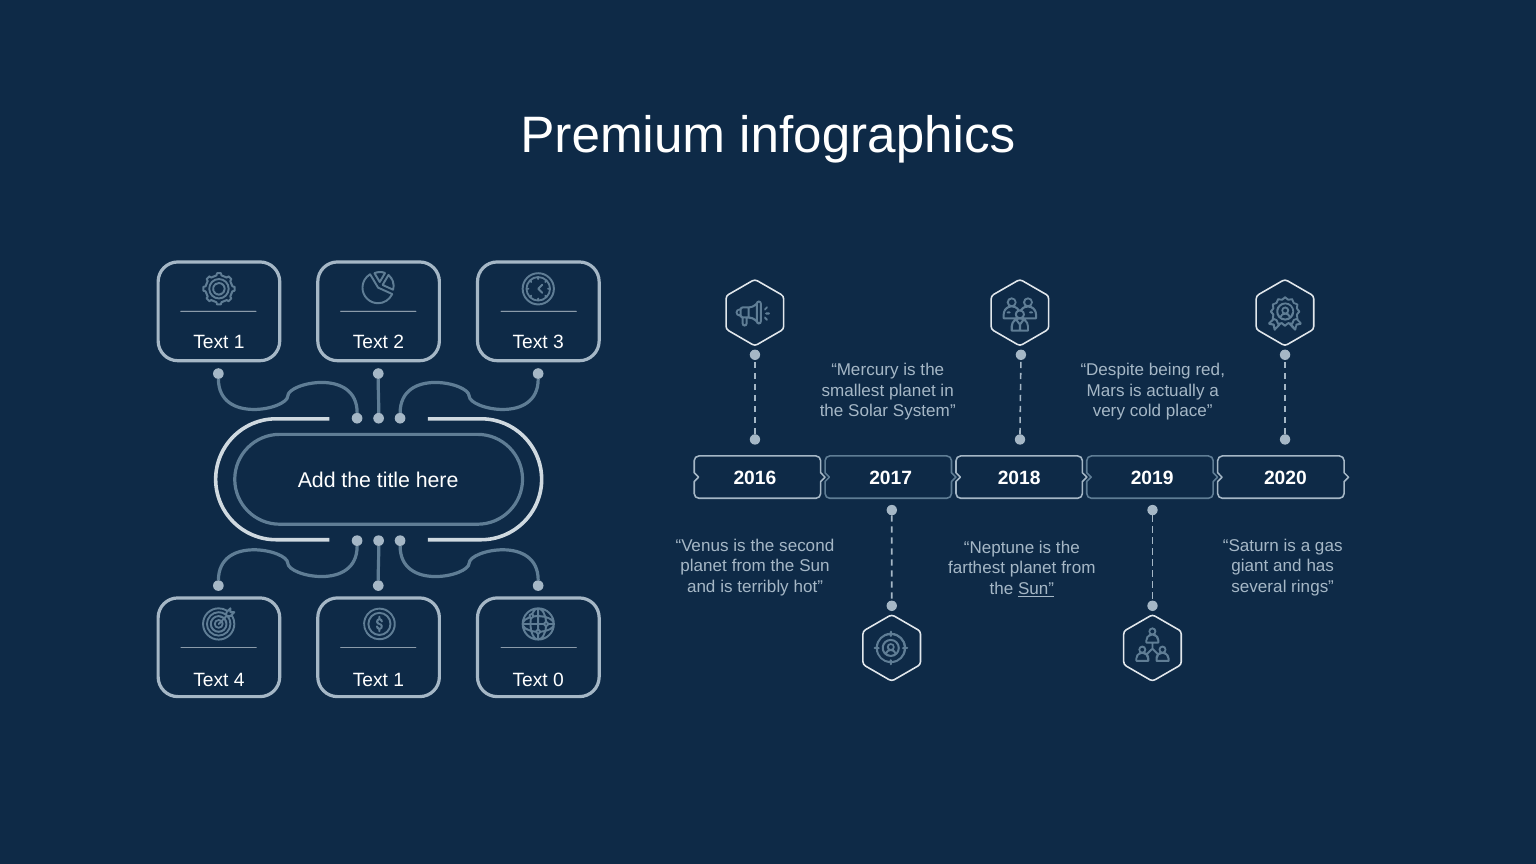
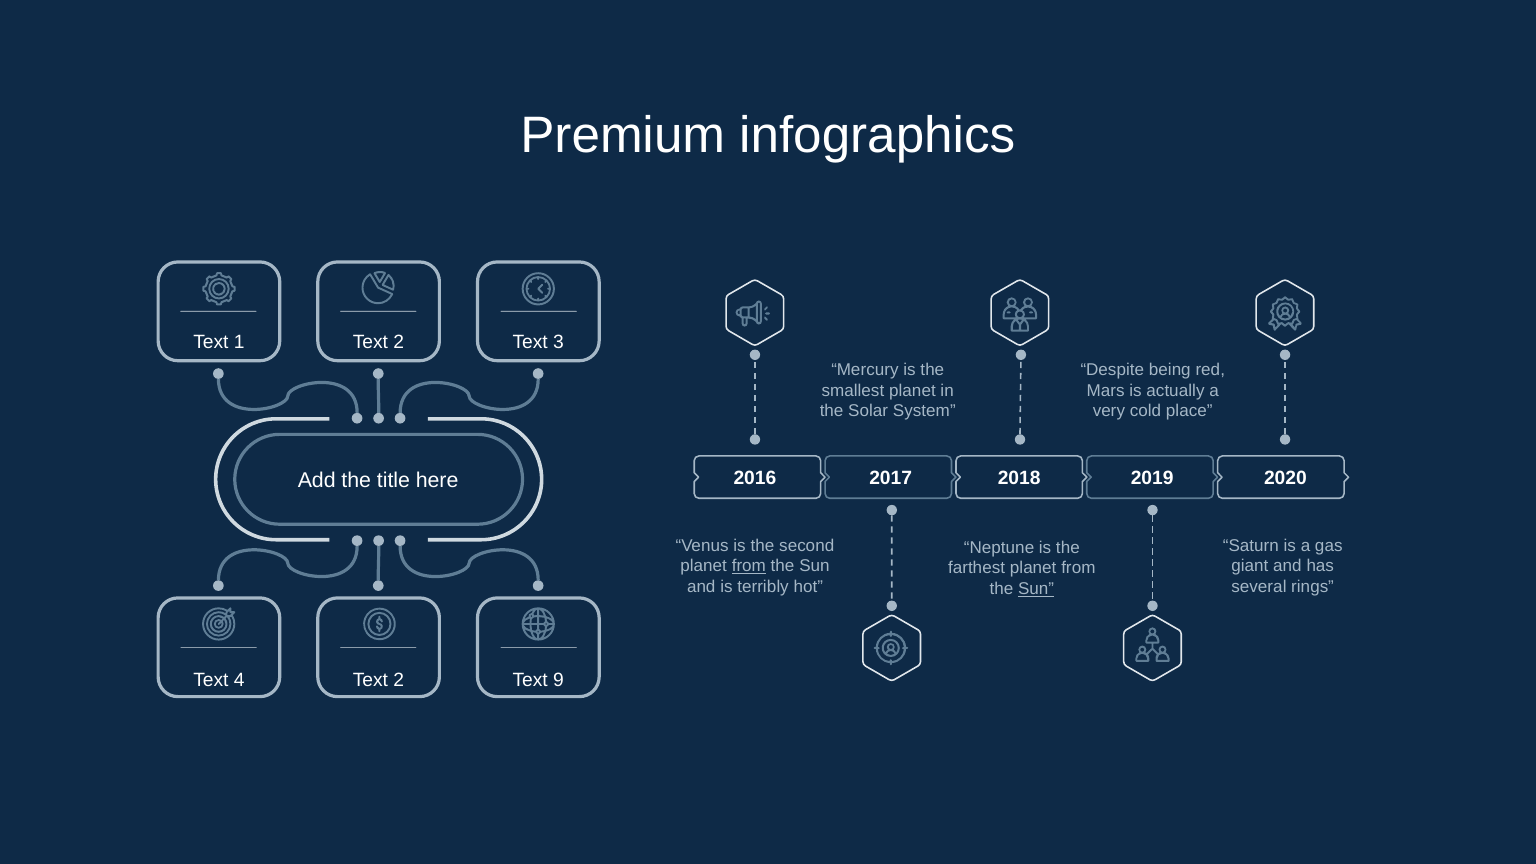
from underline: none -> present (749, 566)
4 Text 1: 1 -> 2 (399, 680)
0: 0 -> 9 (558, 680)
